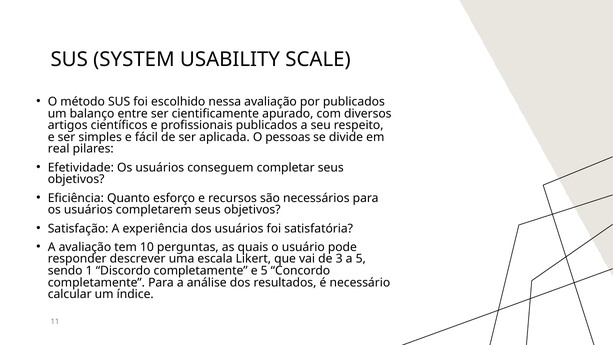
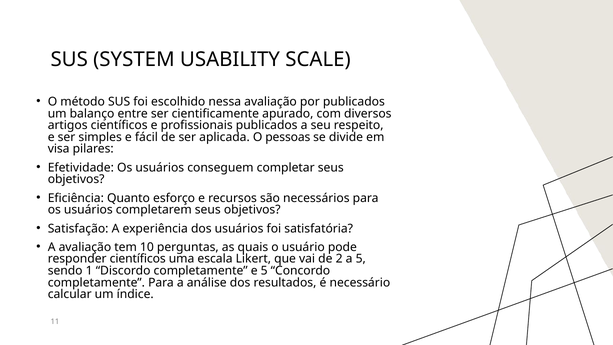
real: real -> visa (59, 149)
responder descrever: descrever -> científicos (138, 259)
3: 3 -> 2 (339, 259)
